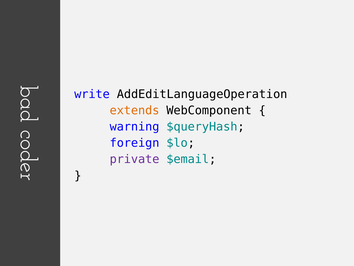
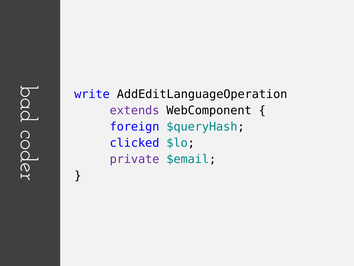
extends colour: orange -> purple (135, 110)
warning: warning -> foreign (135, 126)
foreign: foreign -> clicked (135, 143)
